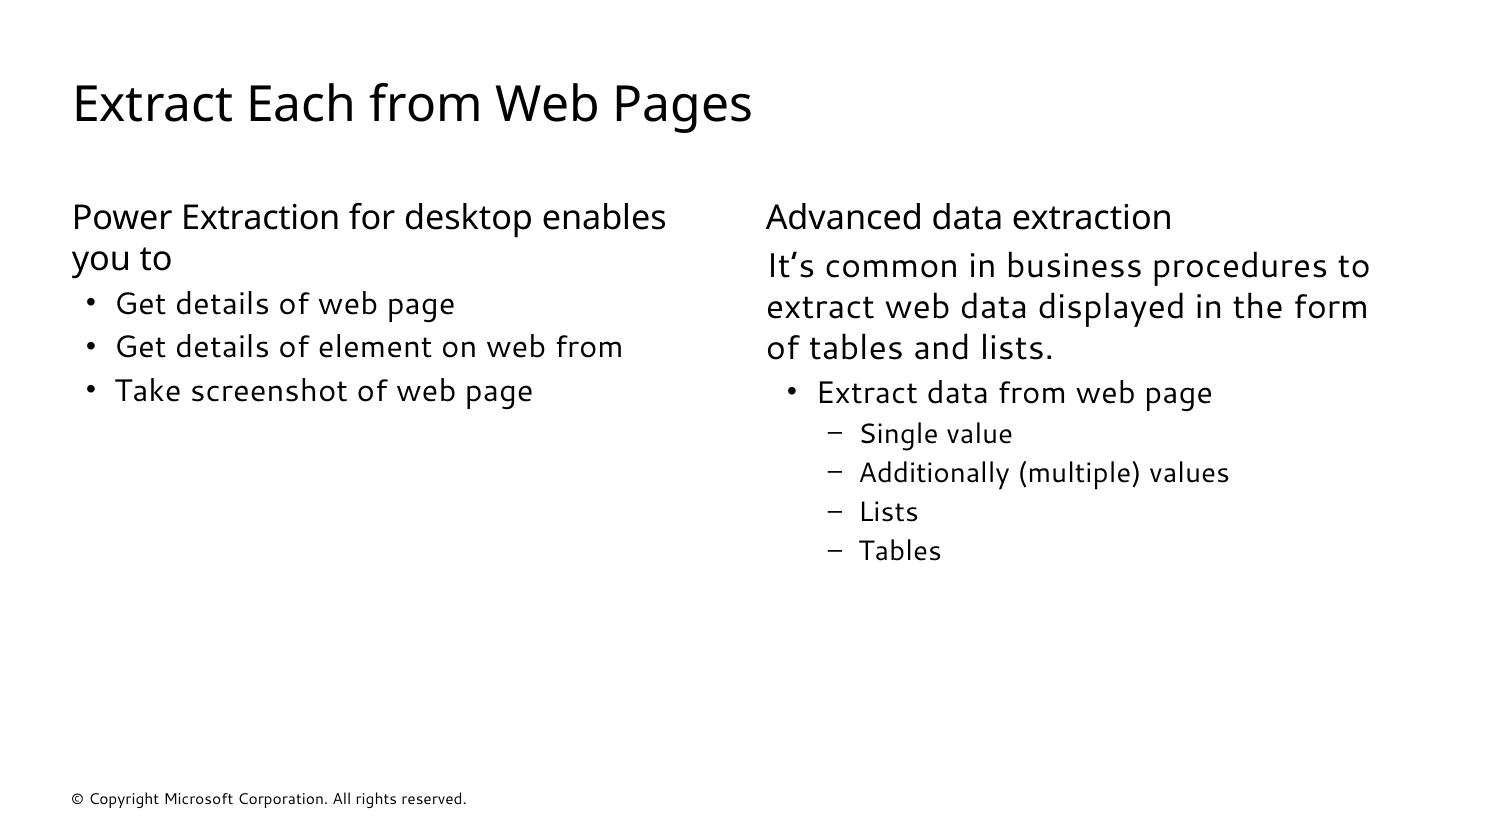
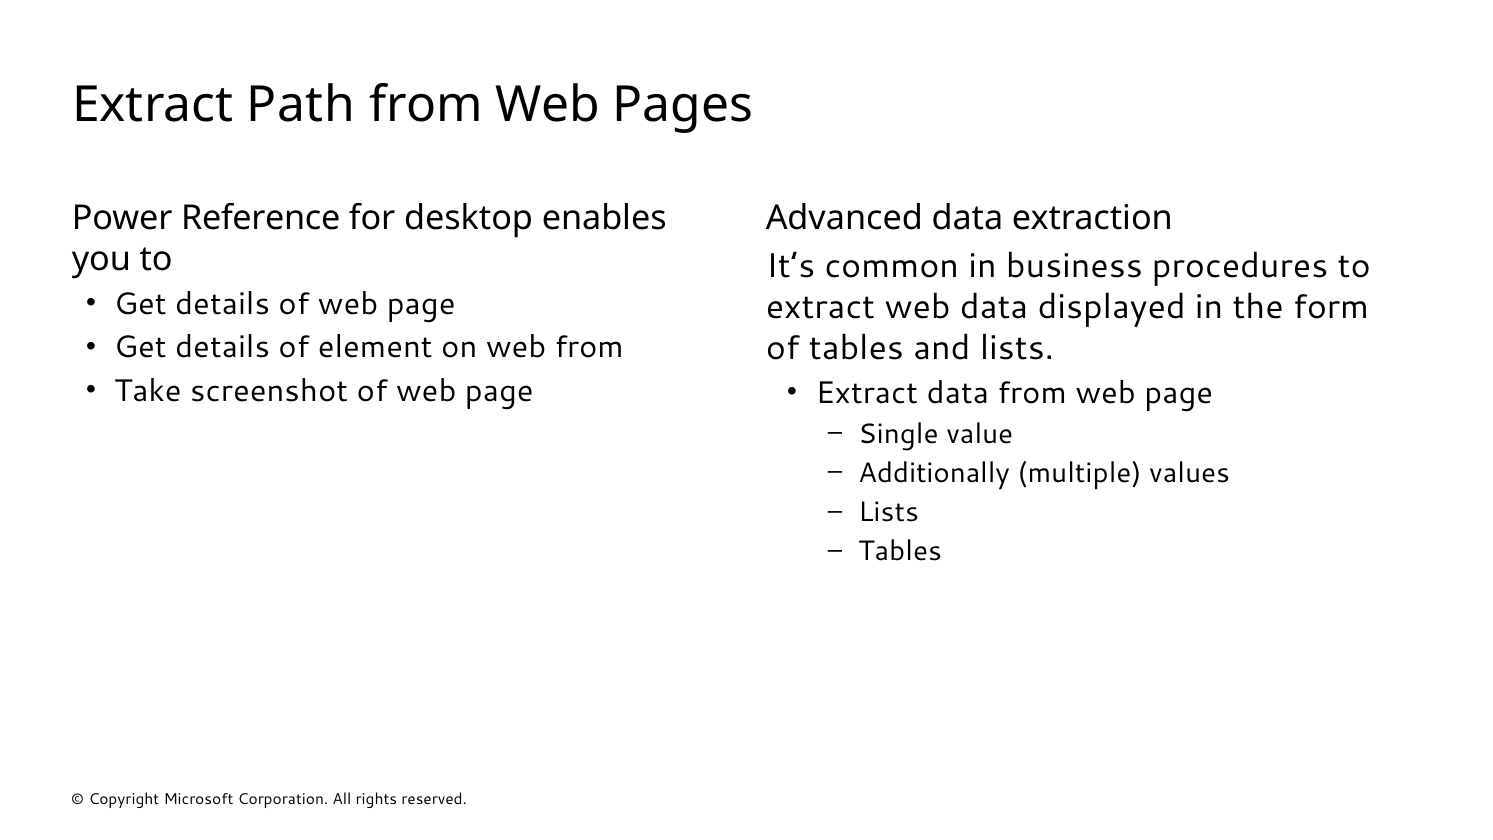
Each: Each -> Path (301, 105)
Power Extraction: Extraction -> Reference (261, 218)
